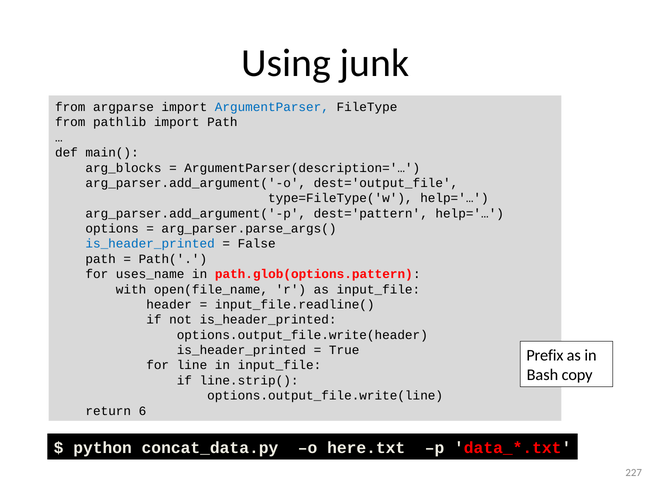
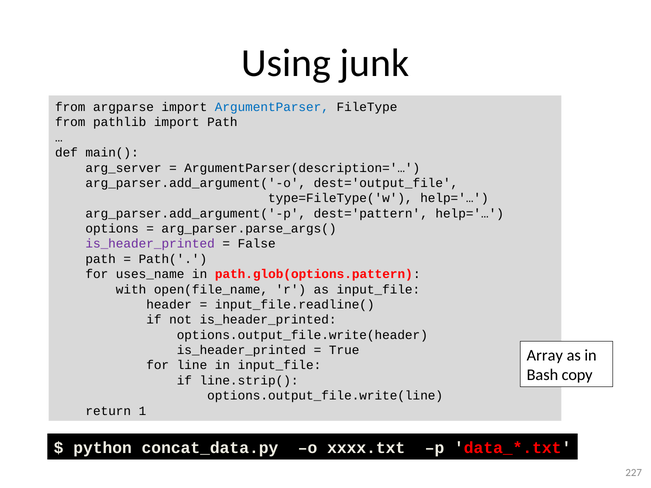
arg_blocks: arg_blocks -> arg_server (123, 168)
is_header_printed colour: blue -> purple (150, 244)
Prefix: Prefix -> Array (545, 356)
6: 6 -> 1 (143, 411)
here.txt: here.txt -> xxxx.txt (366, 448)
